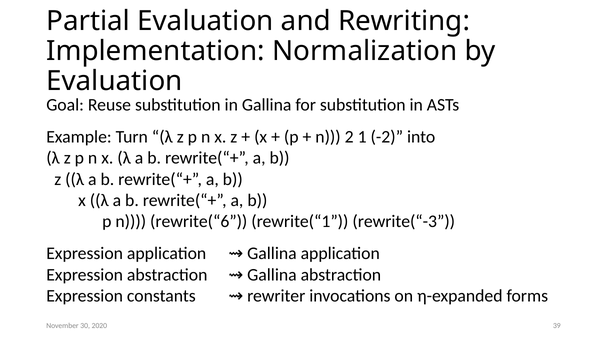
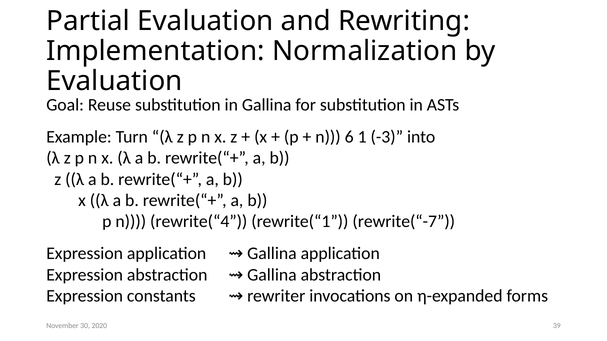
2: 2 -> 6 (349, 137)
-2: -2 -> -3 (387, 137)
rewrite(“6: rewrite(“6 -> rewrite(“4 (199, 222)
rewrite(“-3: rewrite(“-3 -> rewrite(“-7 (404, 222)
